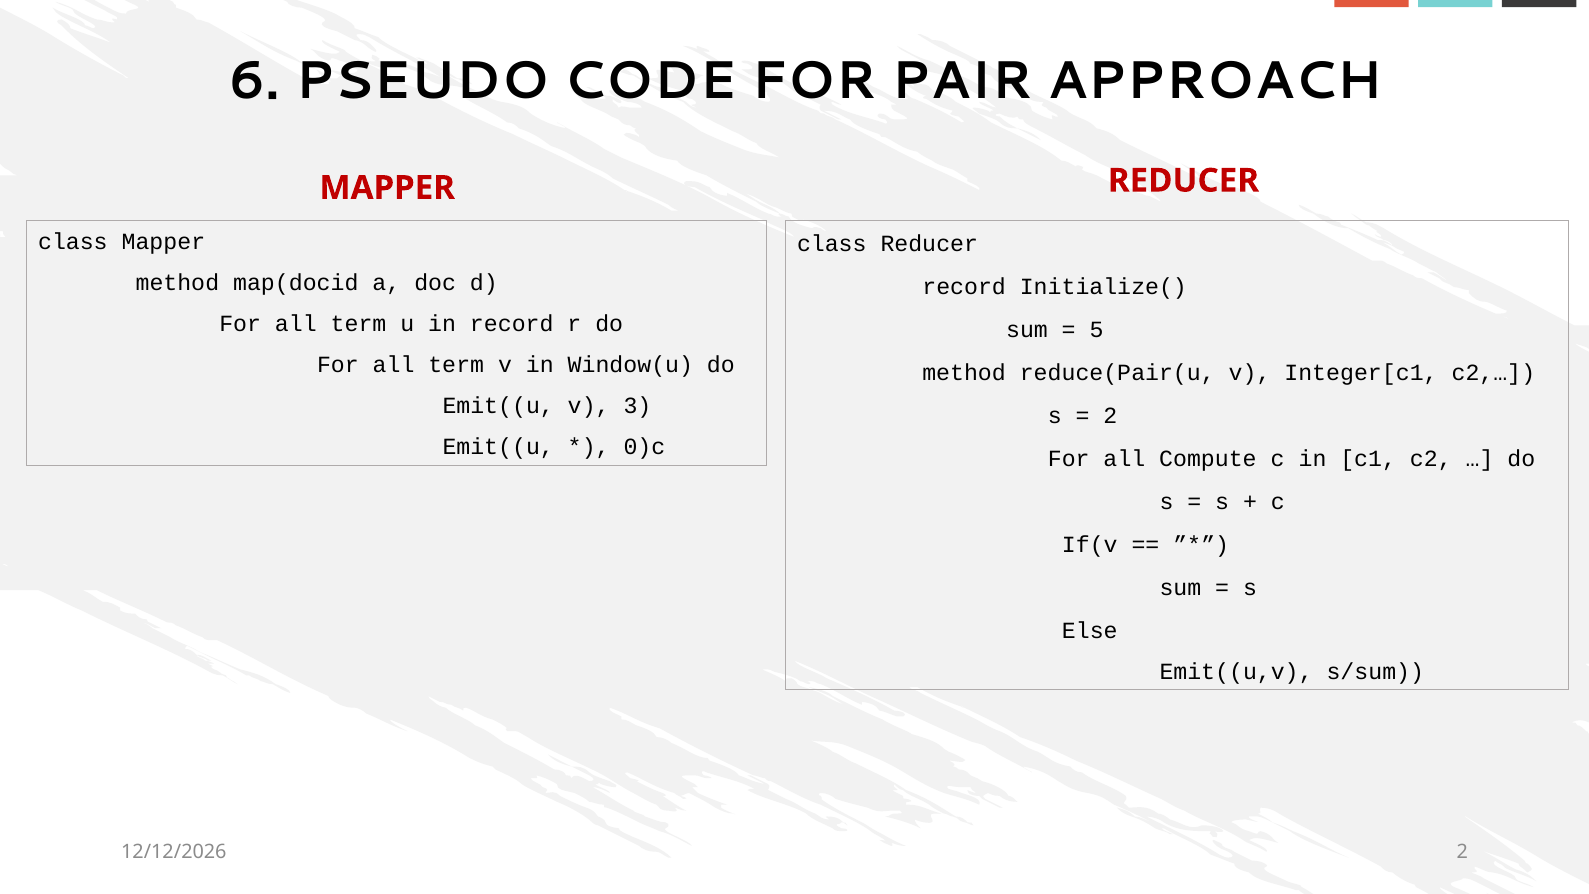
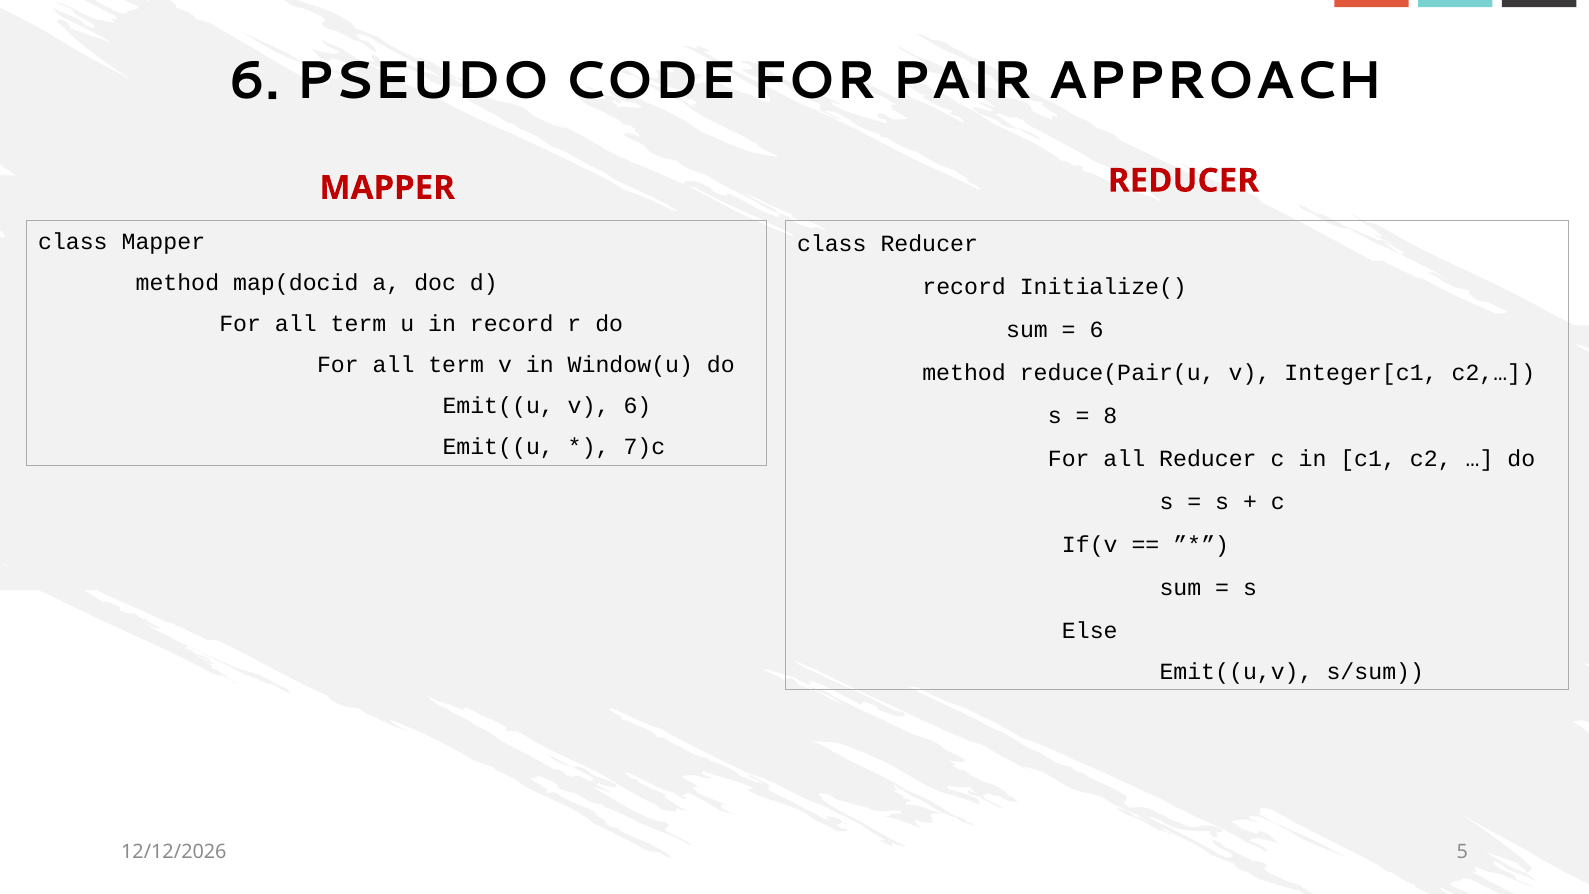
5: 5 -> 6 (1097, 330)
v 3: 3 -> 6 (637, 406)
2: 2 -> 8 (1110, 416)
0)c: 0)c -> 7)c (644, 447)
all Compute: Compute -> Reducer (1208, 459)
2: 2 -> 5 (1462, 852)
